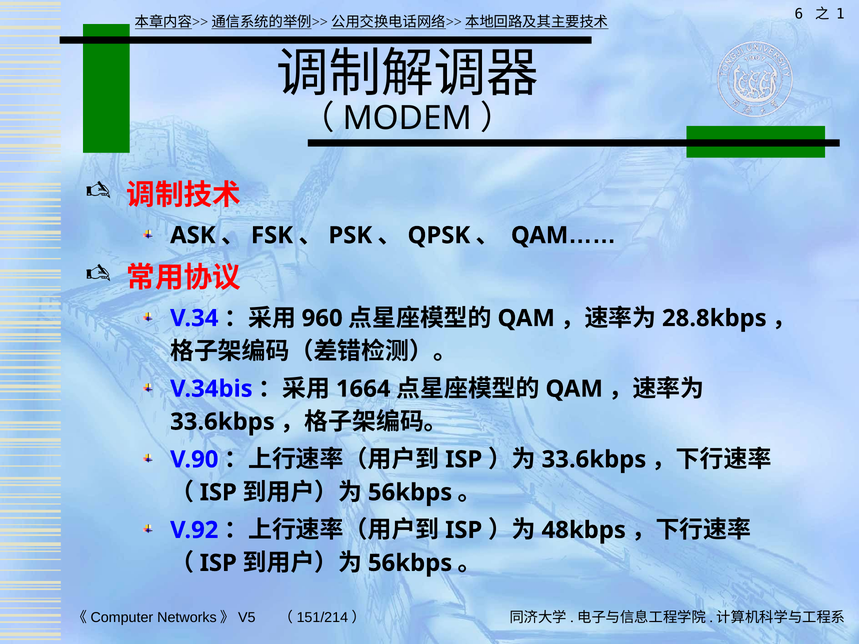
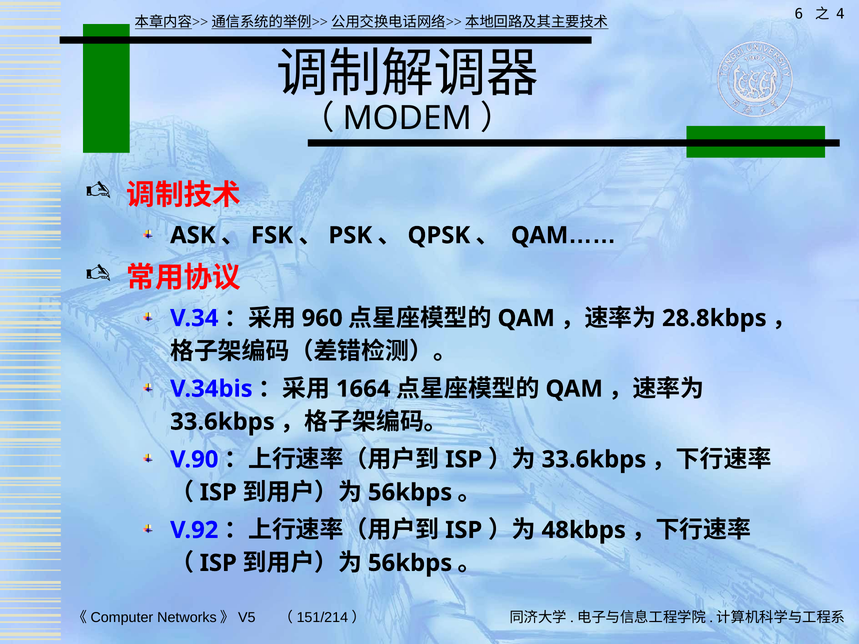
1: 1 -> 4 (840, 14)
